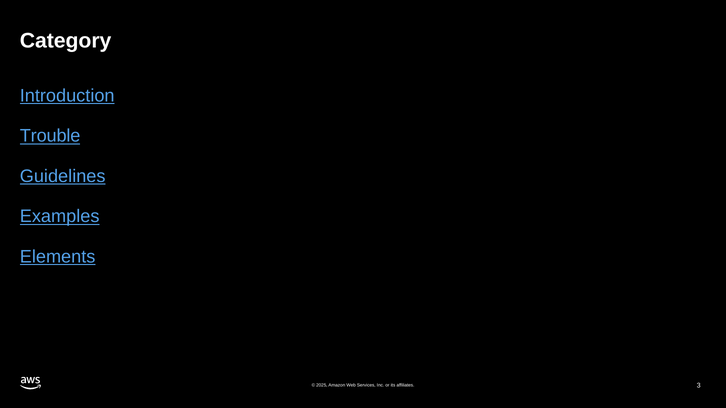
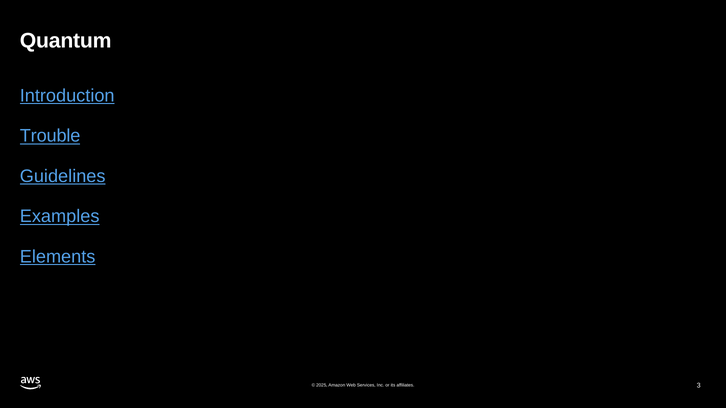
Category: Category -> Quantum (66, 41)
